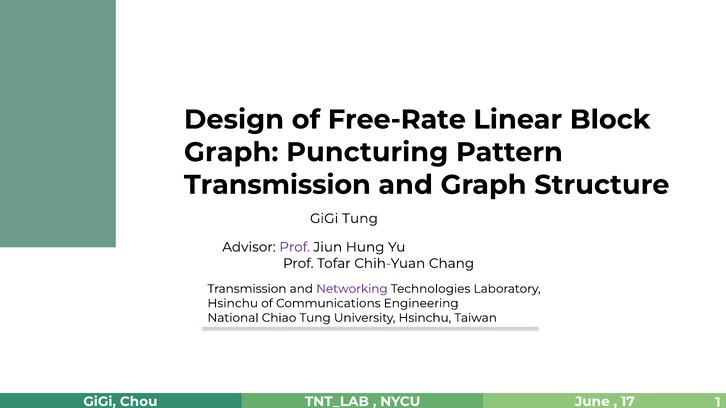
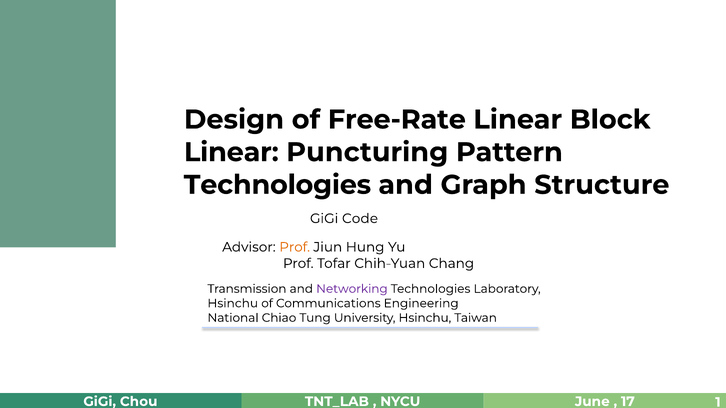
Graph: Graph -> Linear (231, 152)
Transmission: Transmission -> Technologies (277, 185)
GiGi Tung: Tung -> Code (360, 219)
Prof colour: purple -> orange (295, 247)
